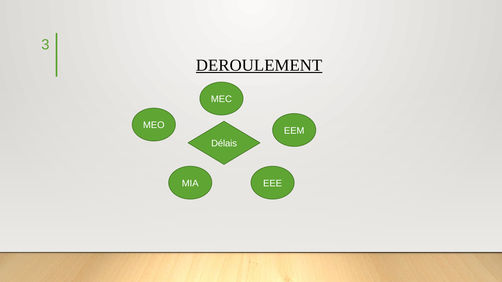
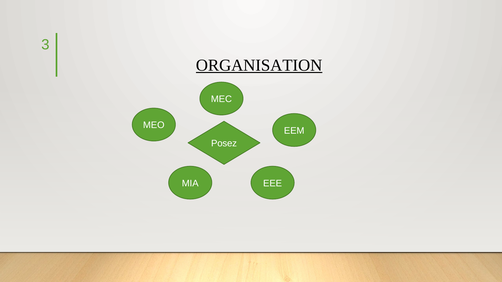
DEROULEMENT: DEROULEMENT -> ORGANISATION (259, 65)
Délais: Délais -> Posez (224, 144)
